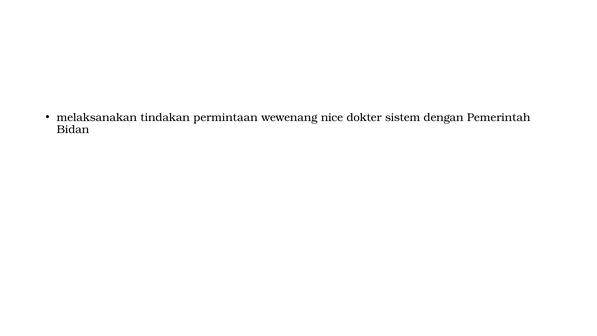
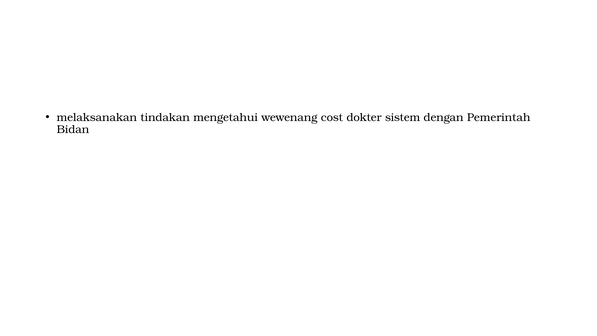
permintaan: permintaan -> mengetahui (226, 117)
nice: nice -> cost (332, 117)
